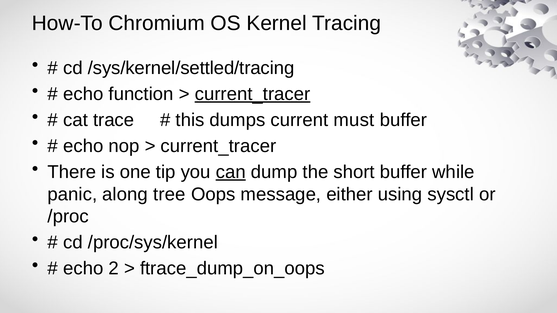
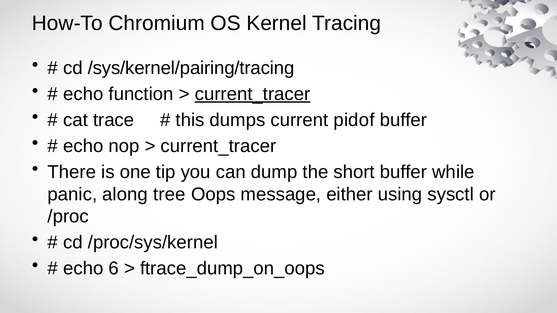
/sys/kernel/settled/tracing: /sys/kernel/settled/tracing -> /sys/kernel/pairing/tracing (191, 68)
must: must -> pidof (354, 120)
can underline: present -> none (231, 172)
2: 2 -> 6 (114, 269)
